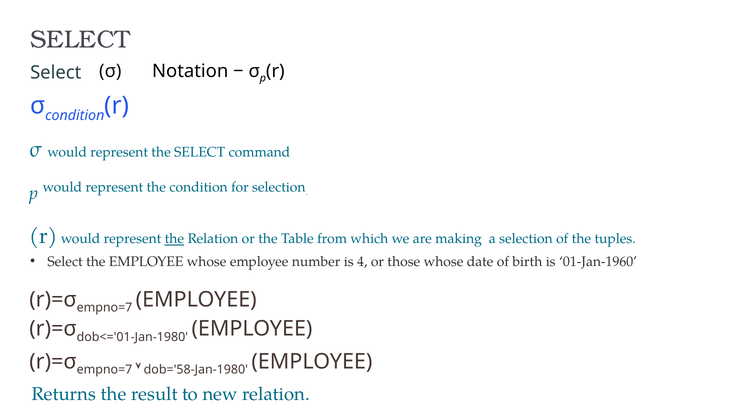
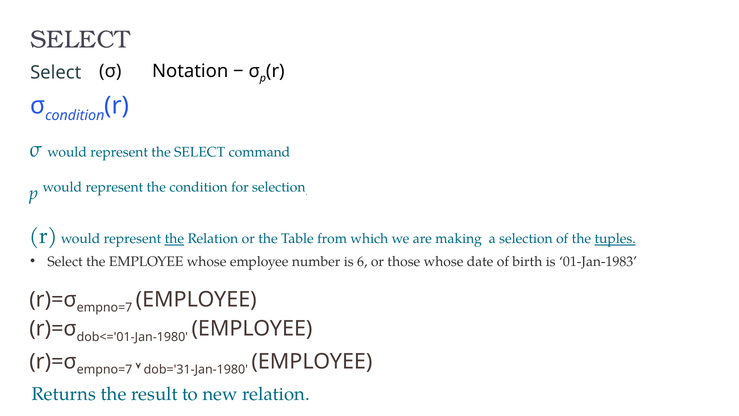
tuples underline: none -> present (615, 239)
4: 4 -> 6 (362, 261)
01-Jan-1960: 01-Jan-1960 -> 01-Jan-1983 (598, 261)
dob='58-Jan-1980: dob='58-Jan-1980 -> dob='31-Jan-1980 (196, 370)
